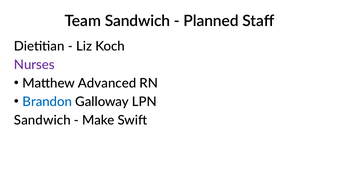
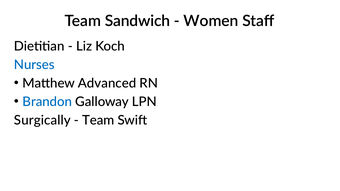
Planned: Planned -> Women (211, 21)
Nurses colour: purple -> blue (34, 65)
Sandwich: Sandwich -> Surgically (42, 120)
Make: Make -> Team (98, 120)
